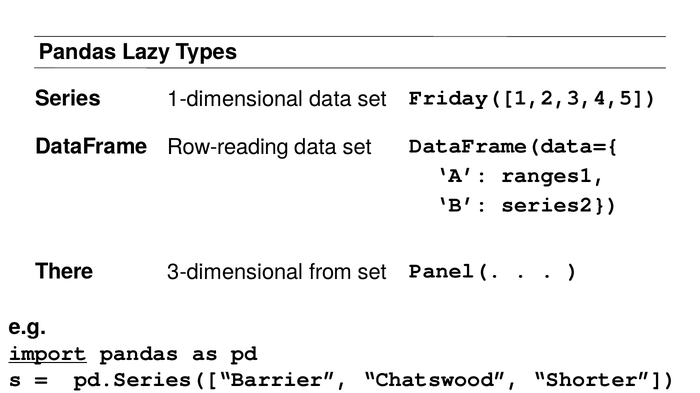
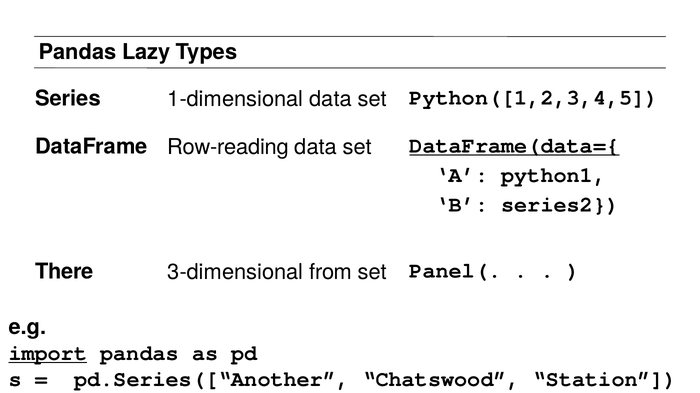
Friday([1,2,3,4,5: Friday([1,2,3,4,5 -> Python([1,2,3,4,5 (534, 97)
DataFrame(data={ underline: none -> present (514, 146)
ranges1: ranges1 -> python1 (554, 175)
pd.Series([“Barrier: pd.Series([“Barrier -> pd.Series([“Another (212, 379)
Shorter: Shorter -> Station (605, 379)
